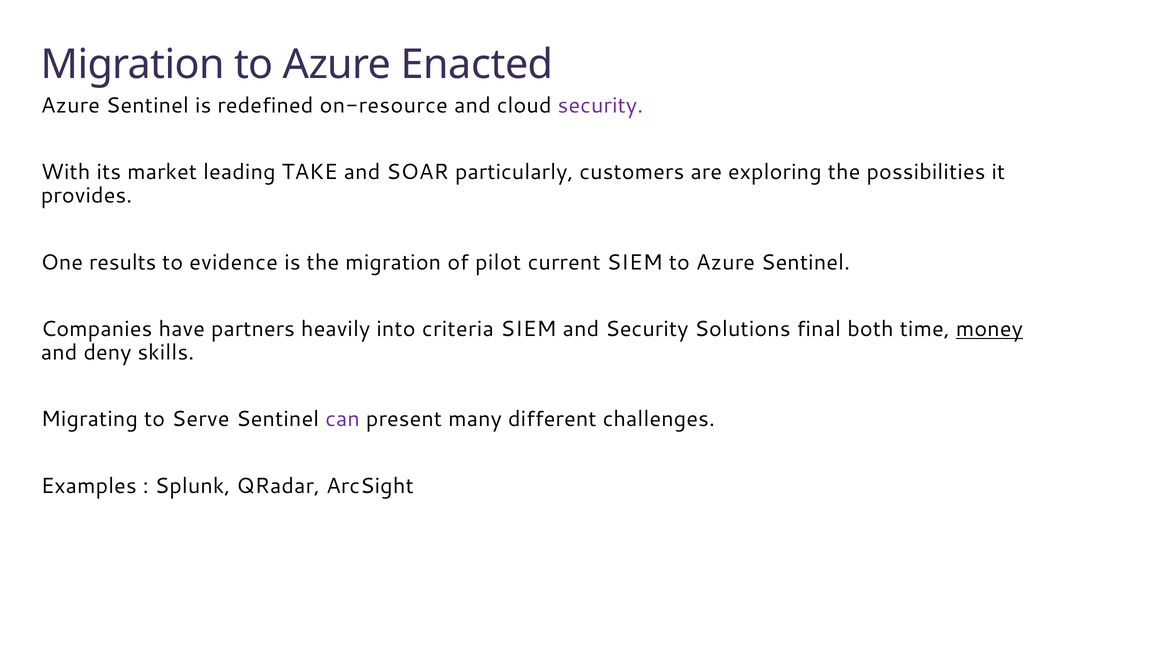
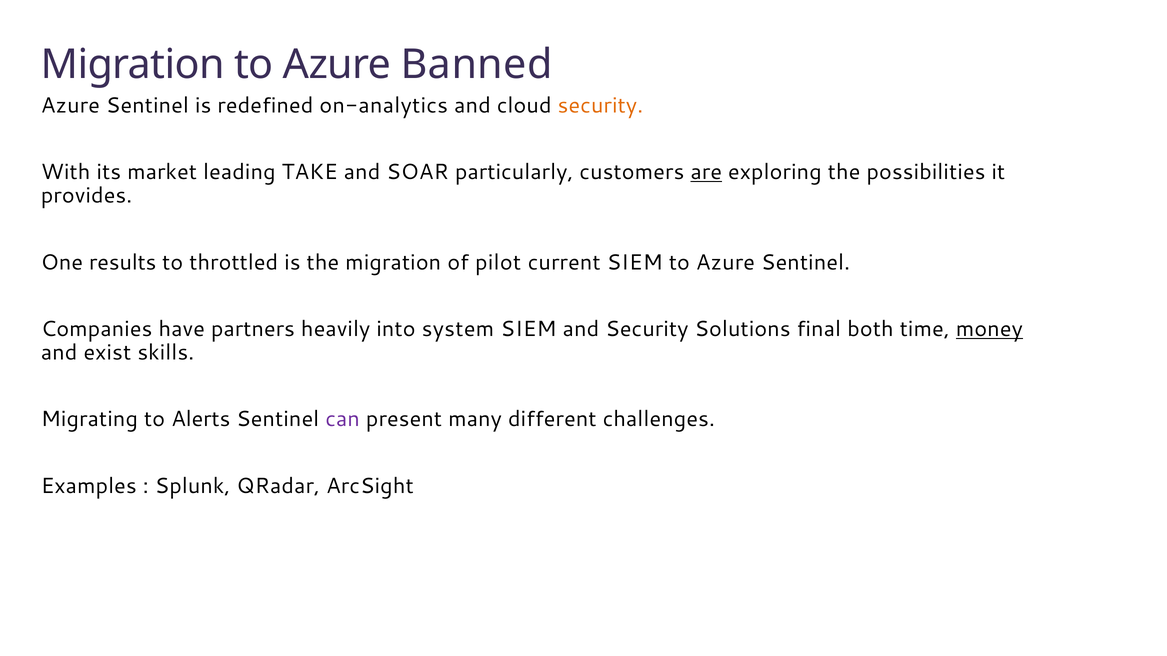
Enacted: Enacted -> Banned (477, 65)
on-resource: on-resource -> on-analytics (384, 106)
security colour: purple -> orange (600, 106)
are underline: none -> present (706, 172)
evidence: evidence -> throttled (234, 263)
criteria: criteria -> system (458, 329)
deny: deny -> exist (107, 353)
Serve: Serve -> Alerts (201, 420)
